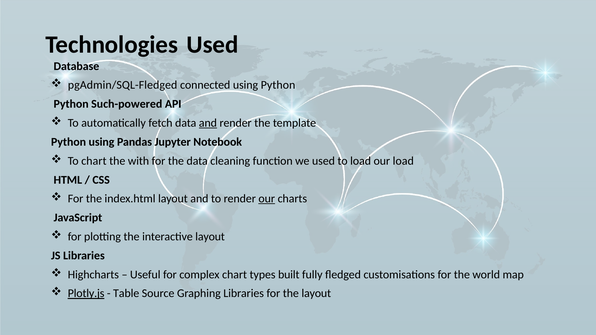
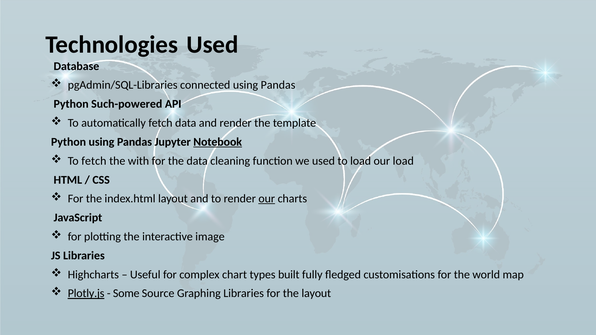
pgAdmin/SQL-Fledged: pgAdmin/SQL-Fledged -> pgAdmin/SQL-Libraries (123, 85)
connected using Python: Python -> Pandas (278, 85)
and underline: present -> none (208, 123)
Notebook underline: none -> present (218, 142)
To chart: chart -> fetch (94, 161)
interactive layout: layout -> image (210, 237)
Table: Table -> Some (126, 294)
